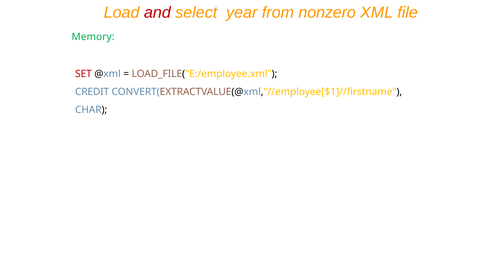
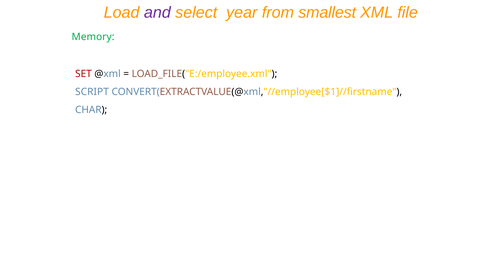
and colour: red -> purple (157, 13)
nonzero: nonzero -> smallest (327, 13)
CREDIT: CREDIT -> SCRIPT (92, 92)
